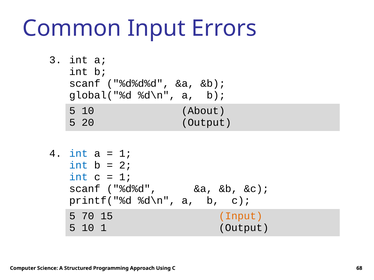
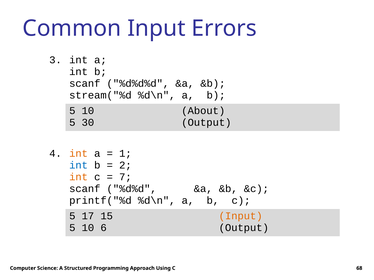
global("%d: global("%d -> stream("%d (100, 95)
20: 20 -> 30 (88, 123)
int colour: blue -> orange (79, 154)
int colour: blue -> orange (79, 177)
1: 1 -> 7 (125, 177)
70: 70 -> 17 (88, 216)
10 1: 1 -> 6 (104, 228)
